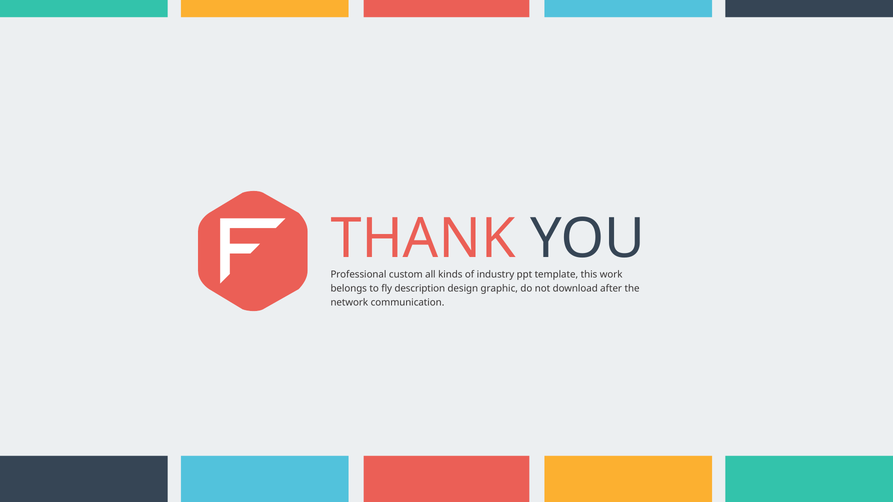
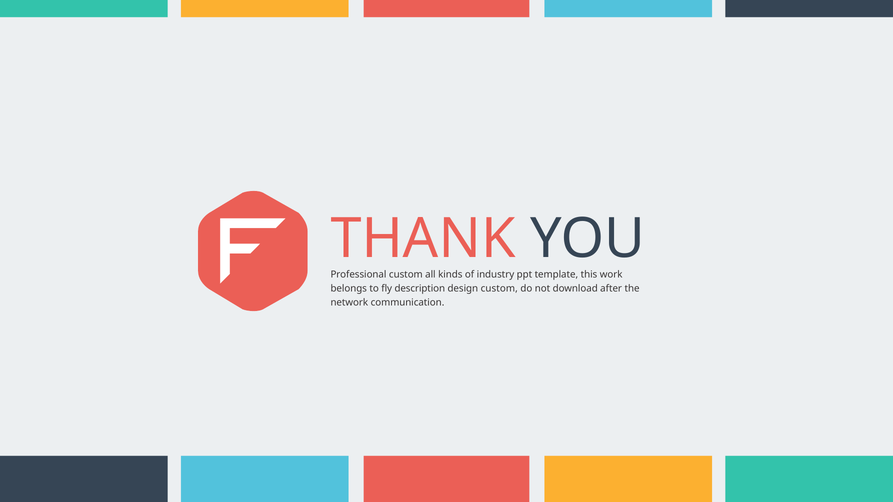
design graphic: graphic -> custom (499, 289)
